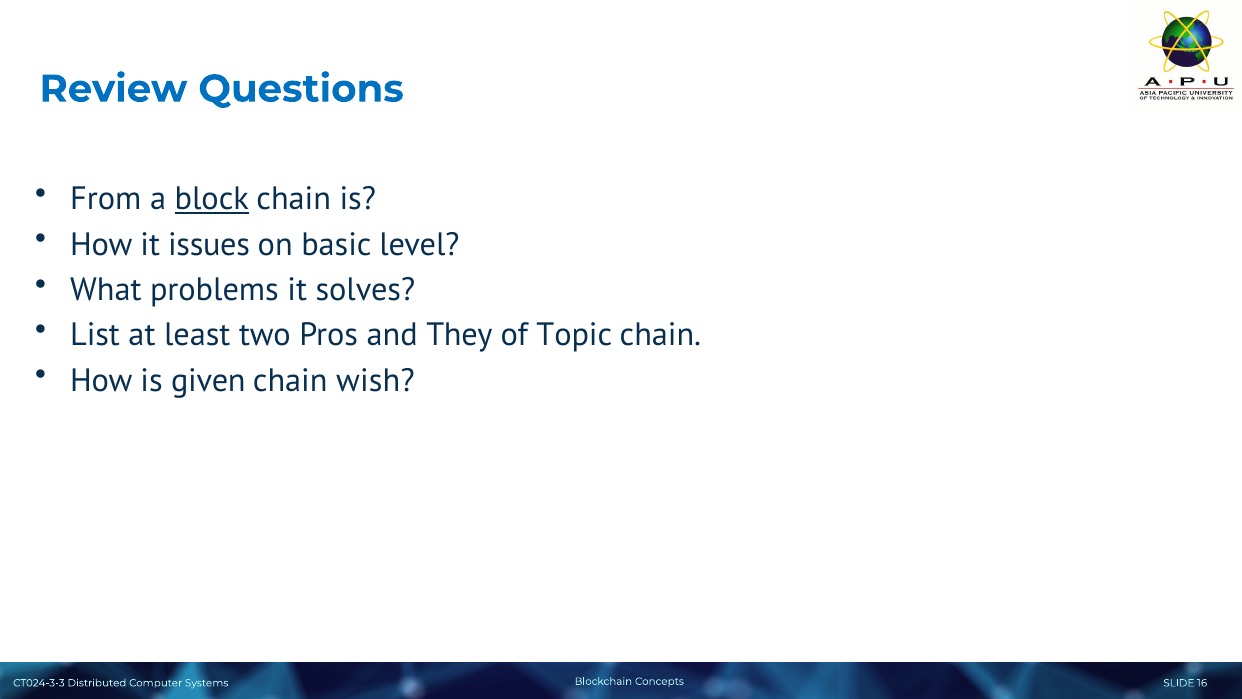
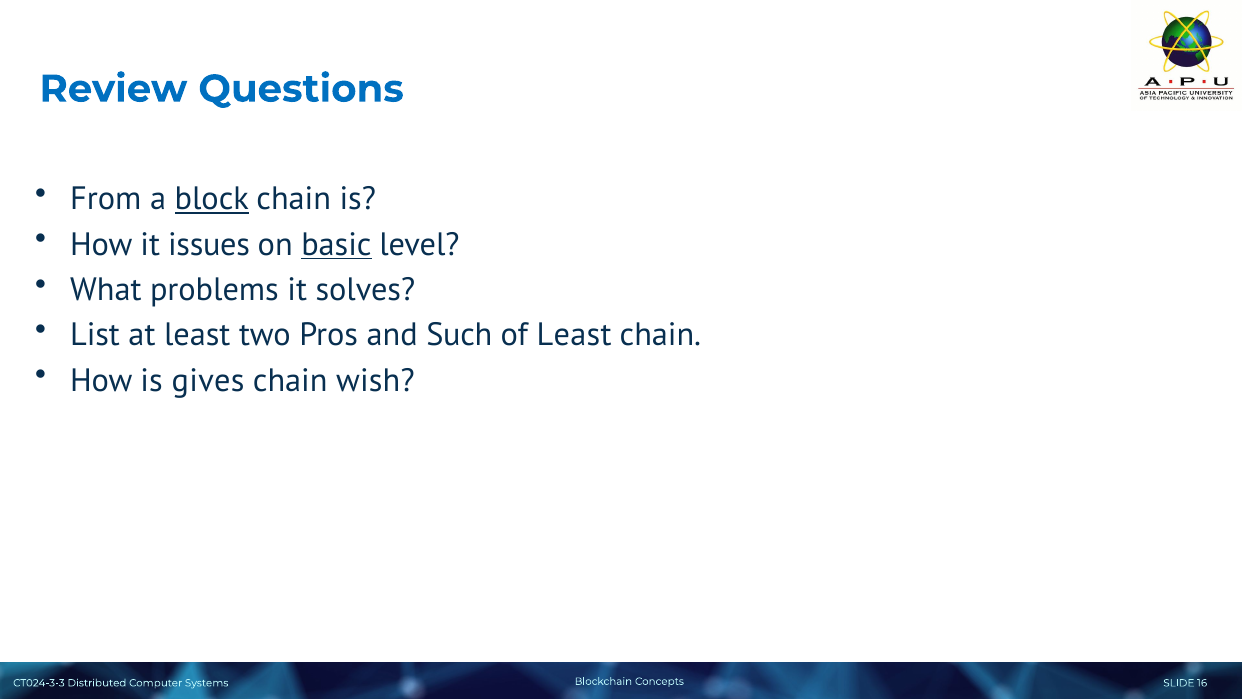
basic underline: none -> present (336, 244)
They: They -> Such (459, 335)
of Topic: Topic -> Least (574, 335)
given: given -> gives (208, 380)
